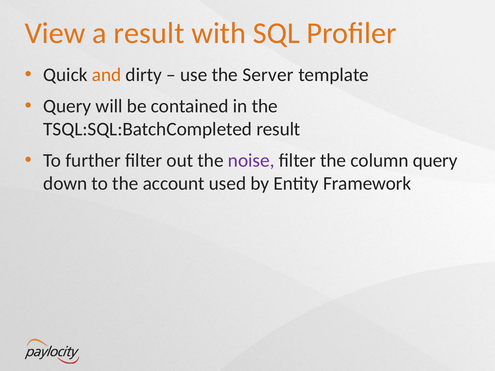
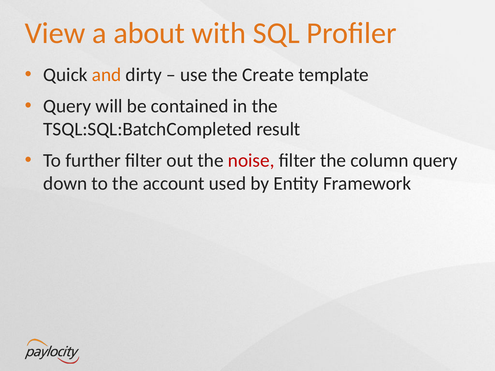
a result: result -> about (149, 33)
Server: Server -> Create (268, 75)
noise colour: purple -> red (251, 161)
